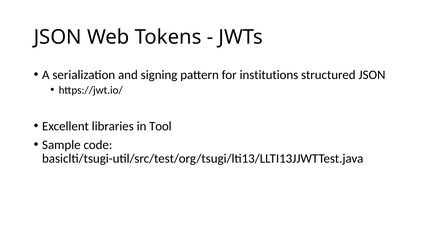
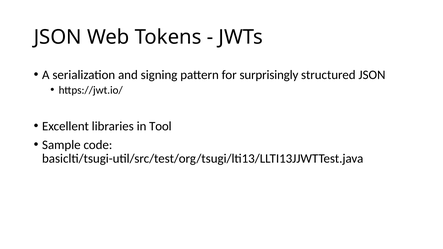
institutions: institutions -> surprisingly (269, 75)
